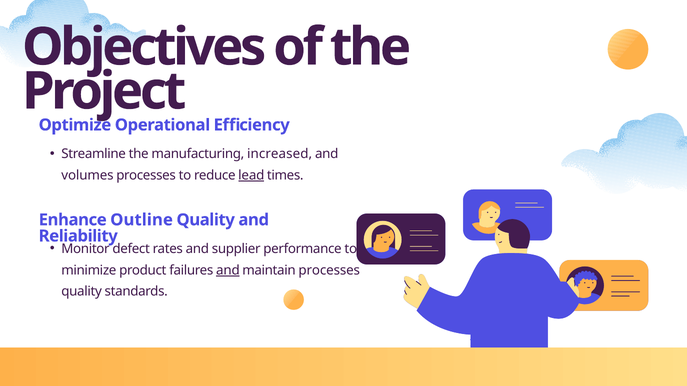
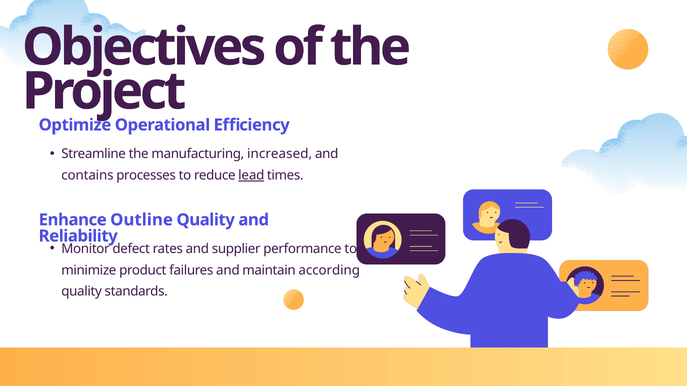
volumes: volumes -> contains (87, 175)
and underline: present -> none (228, 270)
maintain processes: processes -> according (329, 270)
